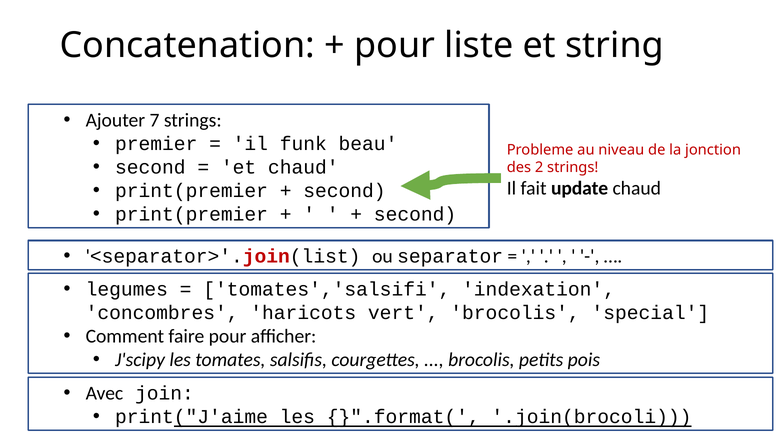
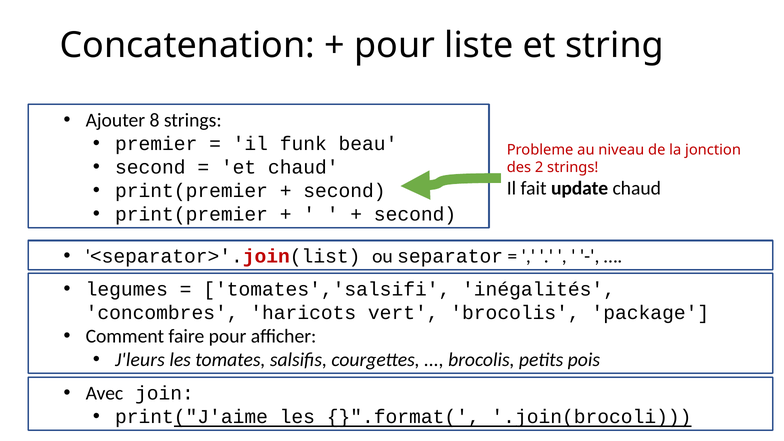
7: 7 -> 8 (155, 120)
indexation: indexation -> inégalités (539, 289)
special: special -> package (650, 313)
J'scipy: J'scipy -> J'leurs (140, 360)
